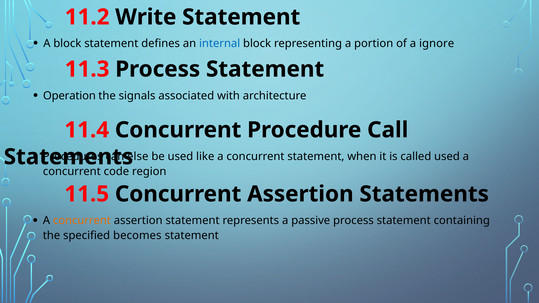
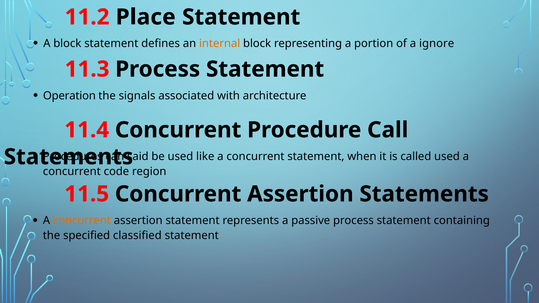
Write: Write -> Place (146, 17)
internal colour: blue -> orange (220, 43)
else: else -> said (138, 157)
becomes: becomes -> classified (137, 236)
